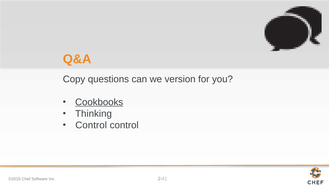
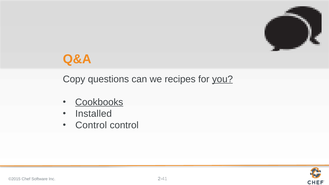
version: version -> recipes (180, 79)
you underline: none -> present (222, 79)
Thinking: Thinking -> Installed (94, 114)
